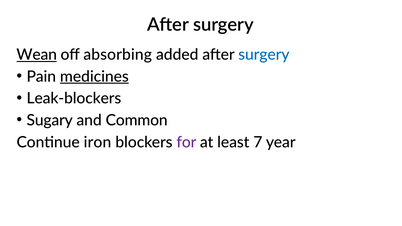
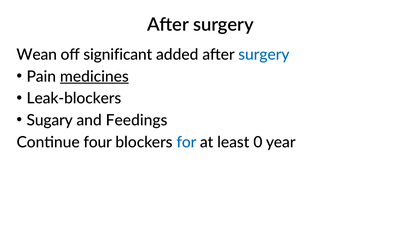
Wean underline: present -> none (37, 55)
absorbing: absorbing -> significant (118, 55)
Common: Common -> Feedings (137, 120)
iron: iron -> four (98, 142)
for colour: purple -> blue (186, 142)
7: 7 -> 0 (258, 142)
